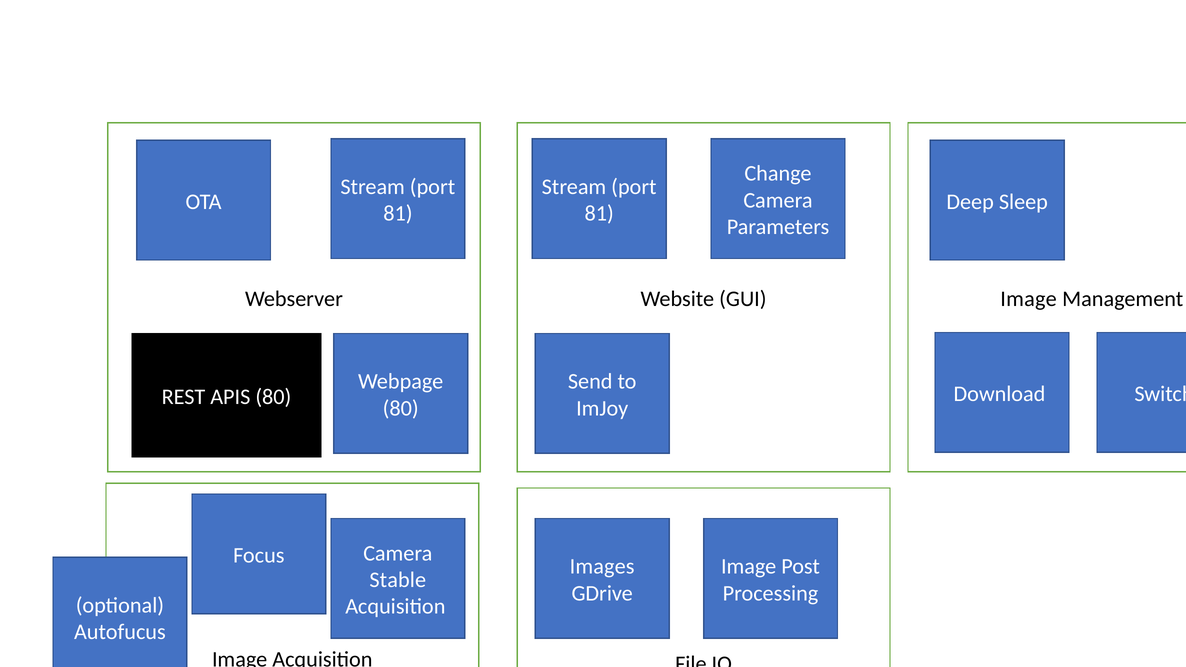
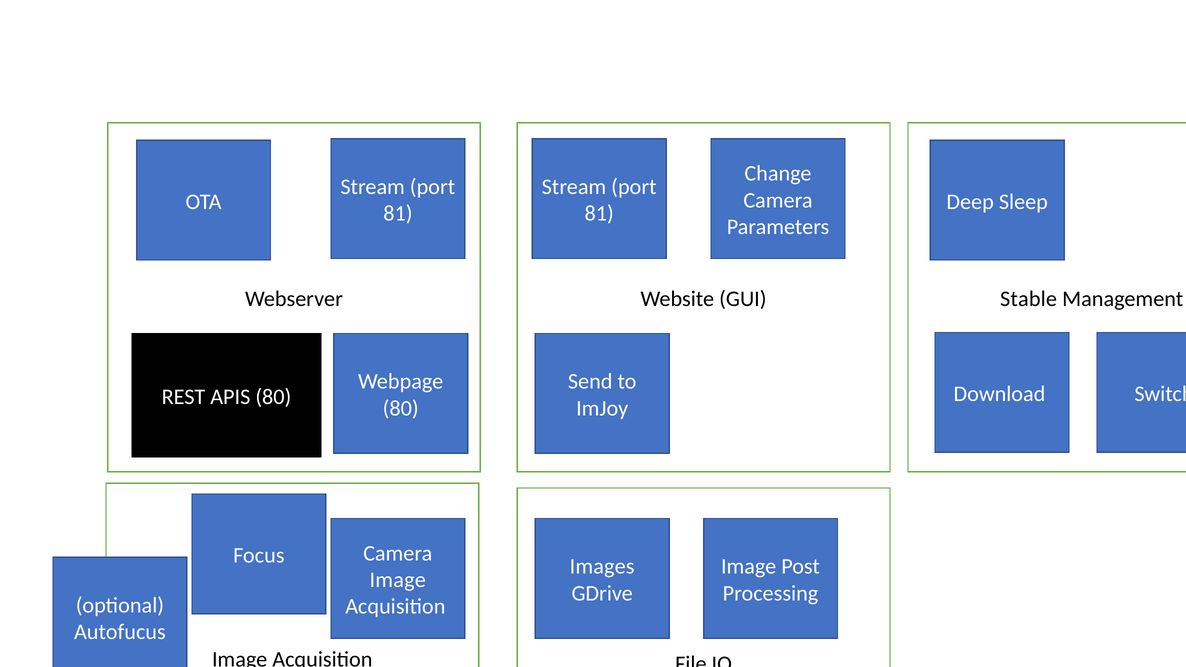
Image: Image -> Stable (1029, 299)
Stable: Stable -> Image (398, 580)
